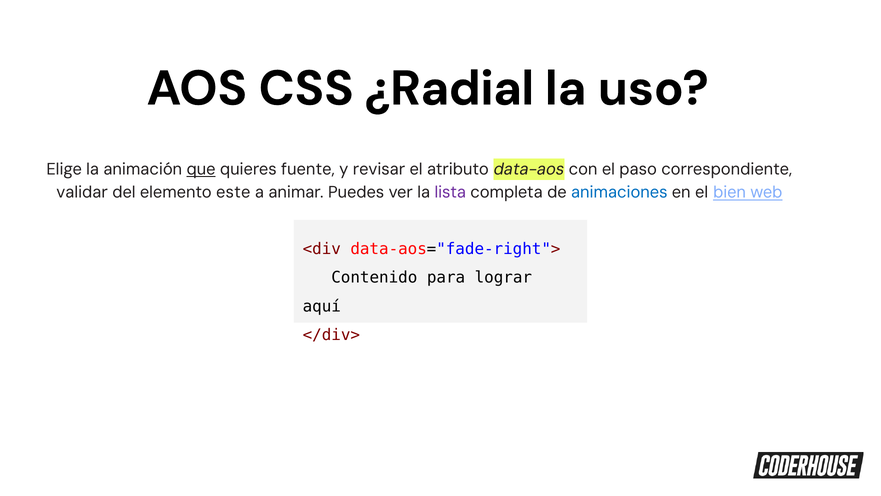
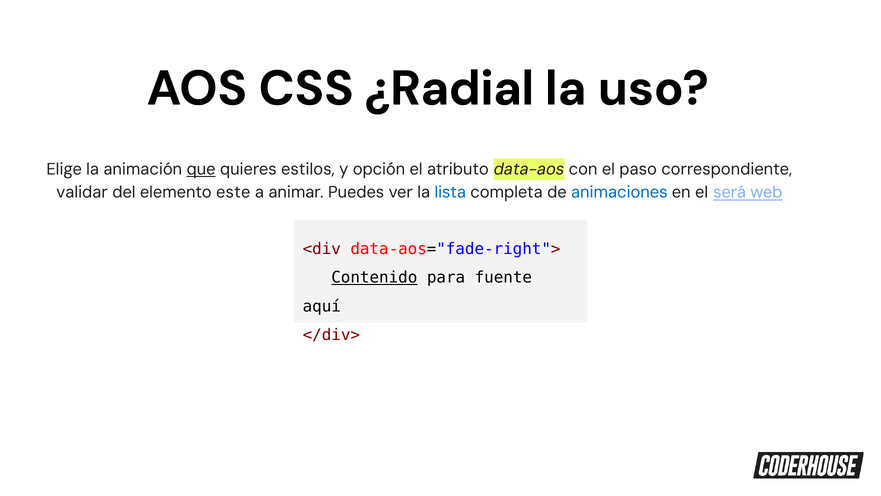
fuente: fuente -> estilos (308, 169)
revisar: revisar -> opción (379, 169)
lista colour: purple -> blue (450, 192)
bien: bien -> será (730, 192)
Contenido underline: none -> present (374, 277)
lograr: lograr -> fuente (503, 277)
